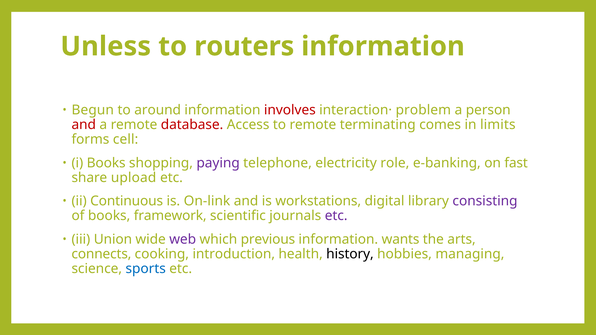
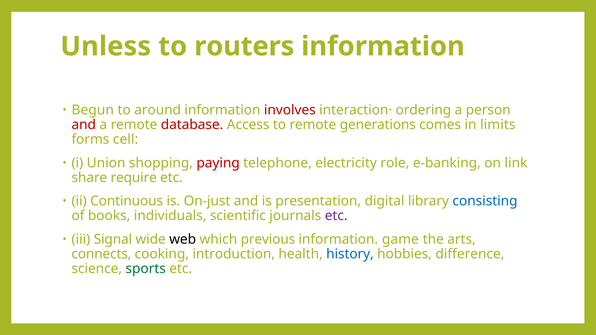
problem: problem -> ordering (423, 110)
terminating: terminating -> generations (378, 125)
i Books: Books -> Union (106, 163)
paying colour: purple -> red (218, 163)
fast: fast -> link (516, 163)
upload: upload -> require (134, 178)
On-link: On-link -> On-just (207, 201)
workstations: workstations -> presentation (318, 201)
consisting colour: purple -> blue (485, 201)
framework: framework -> individuals (170, 216)
Union: Union -> Signal (113, 239)
web colour: purple -> black (183, 239)
wants: wants -> game (400, 239)
history colour: black -> blue (350, 254)
managing: managing -> difference (470, 254)
sports colour: blue -> green (146, 269)
